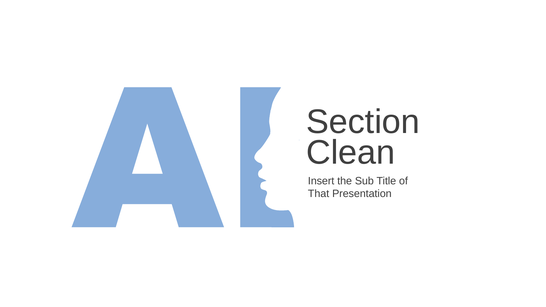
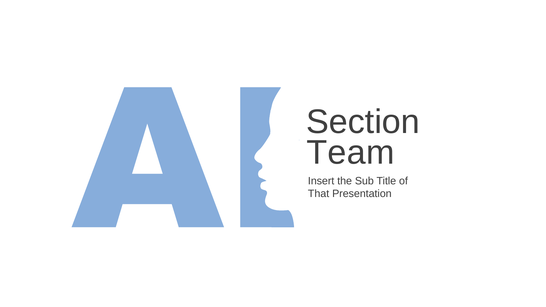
Clean: Clean -> Team (351, 153)
